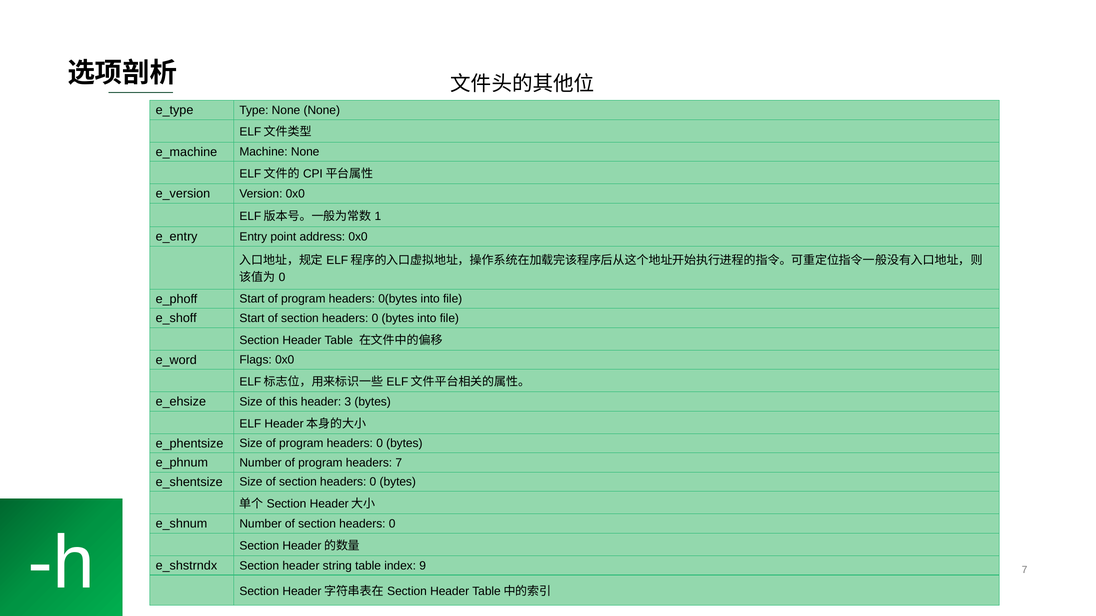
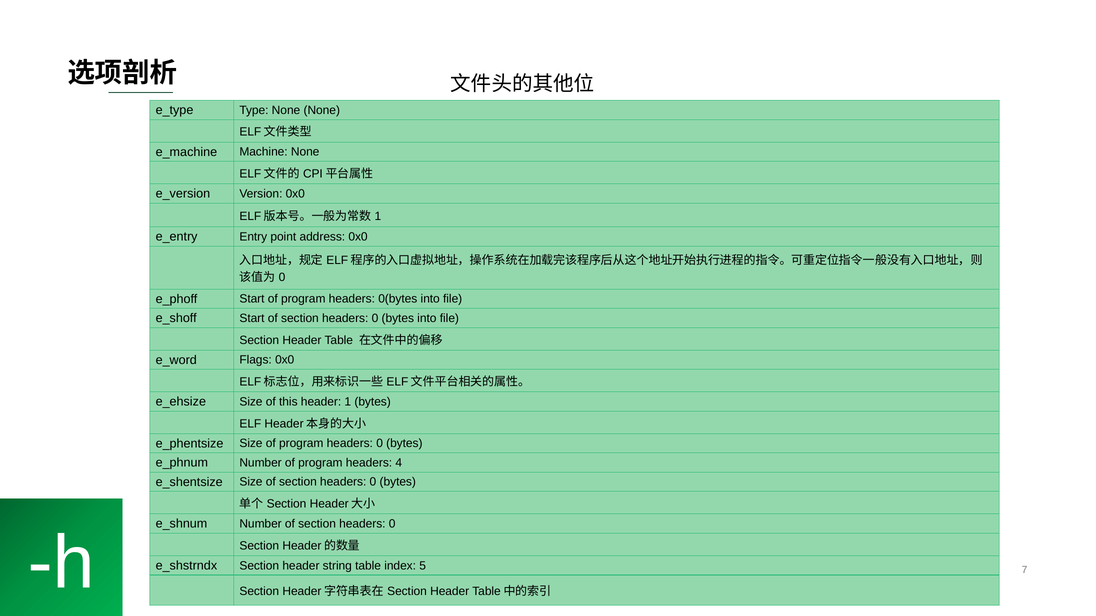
header 3: 3 -> 1 (348, 402)
headers 7: 7 -> 4 (399, 463)
9: 9 -> 5 (423, 566)
